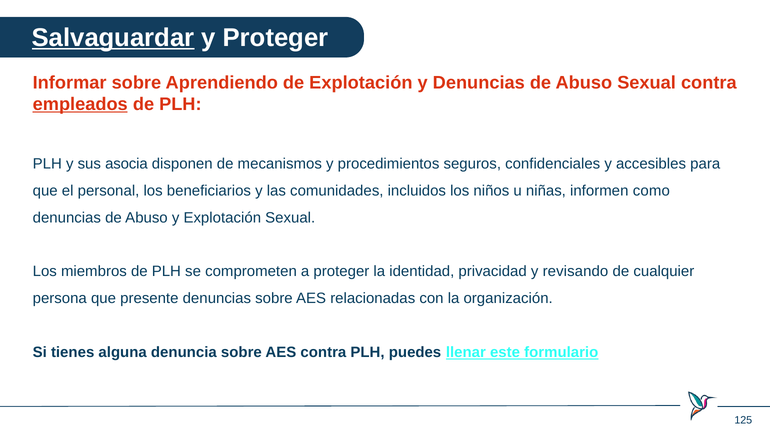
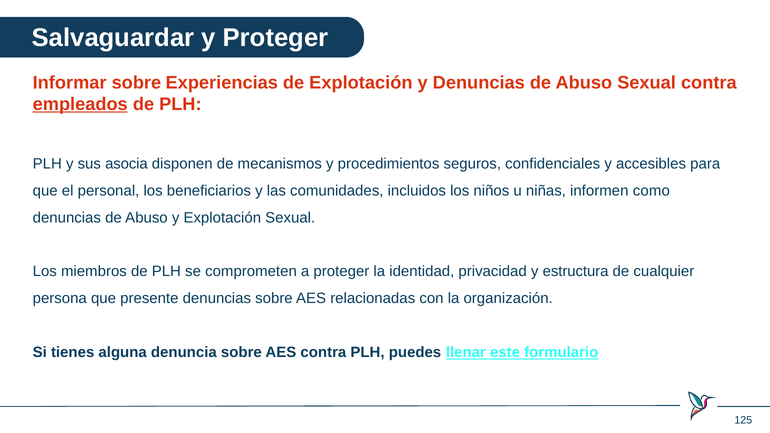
Salvaguardar underline: present -> none (113, 38)
Aprendiendo: Aprendiendo -> Experiencias (222, 83)
revisando: revisando -> estructura (576, 272)
